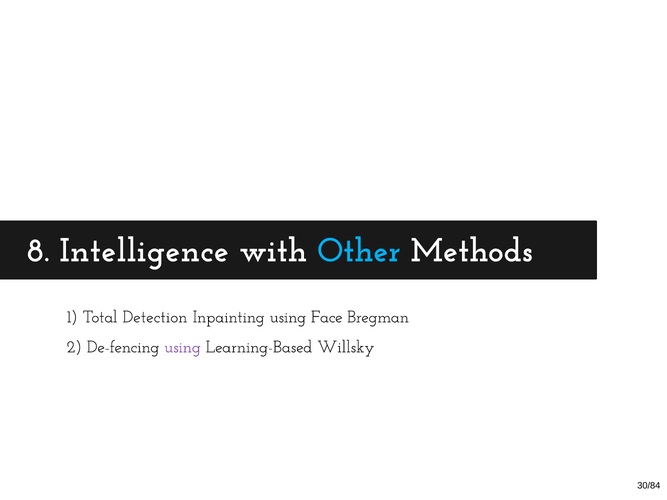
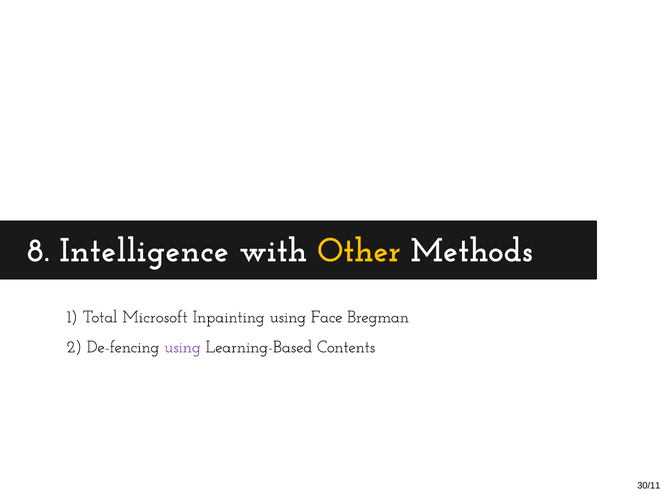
Other colour: light blue -> yellow (359, 250)
Detection: Detection -> Microsoft (155, 317)
Willsky: Willsky -> Contents (346, 347)
30/84: 30/84 -> 30/11 (649, 486)
